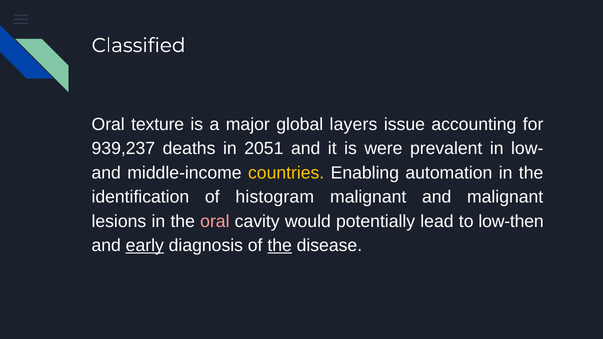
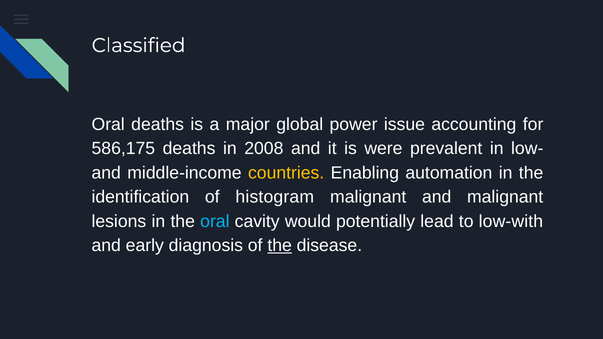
Oral texture: texture -> deaths (158, 124)
layers: layers -> power (354, 124)
939,237: 939,237 -> 586,175 (123, 149)
2051: 2051 -> 2008 (264, 149)
oral colour: pink -> light blue (215, 221)
low-then: low-then -> low-with (511, 221)
early underline: present -> none (145, 246)
